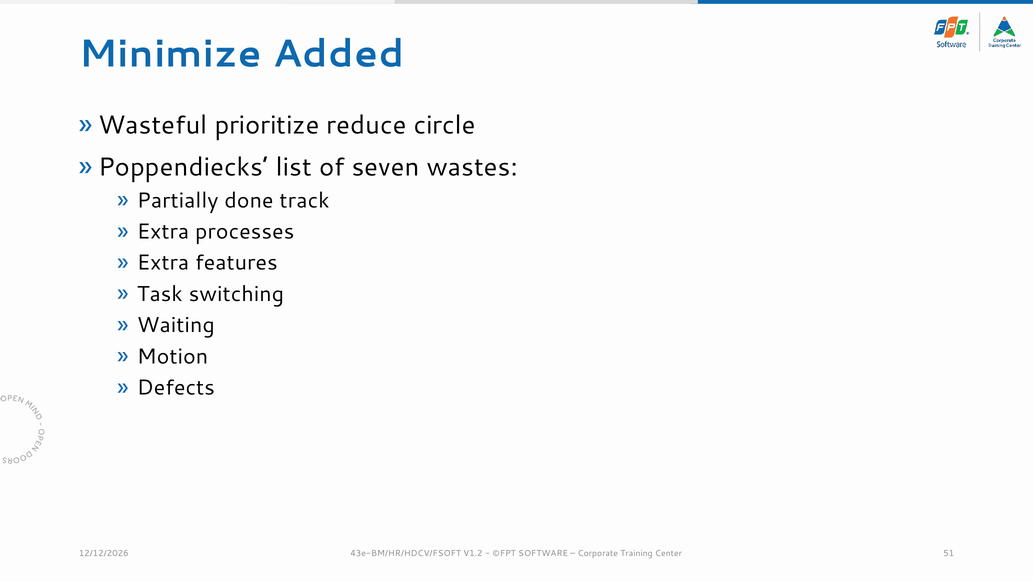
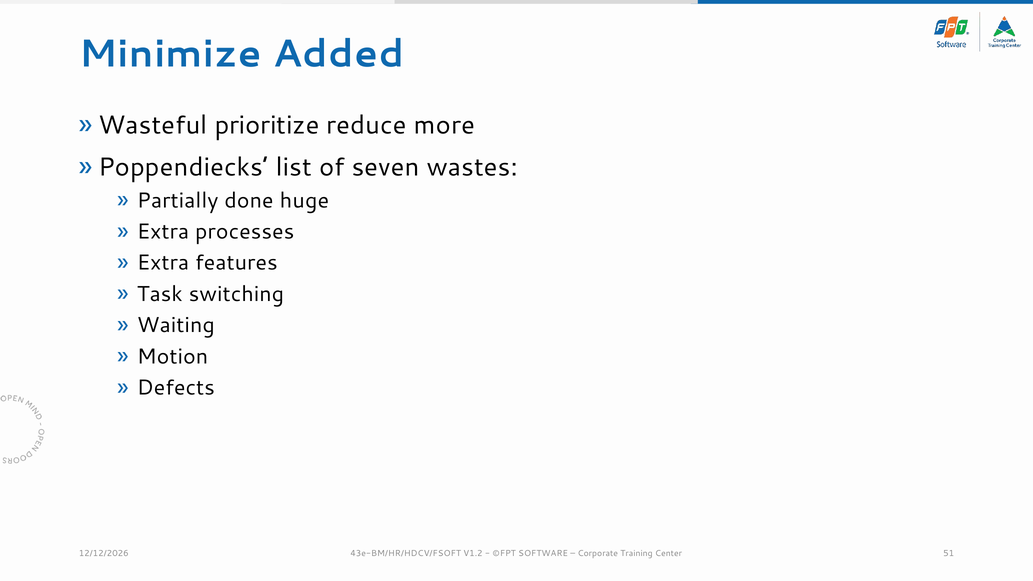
circle: circle -> more (444, 125)
track: track -> huge (304, 200)
